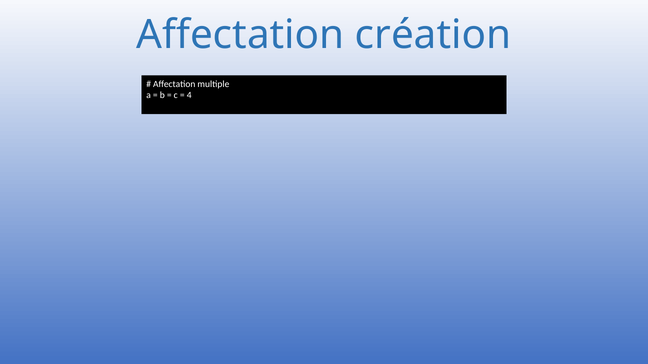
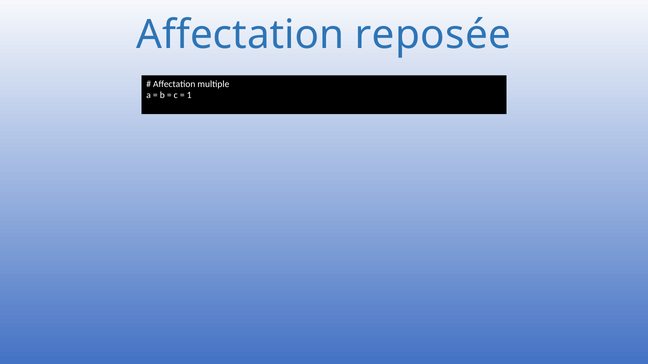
création: création -> reposée (433, 35)
4: 4 -> 1 (189, 95)
